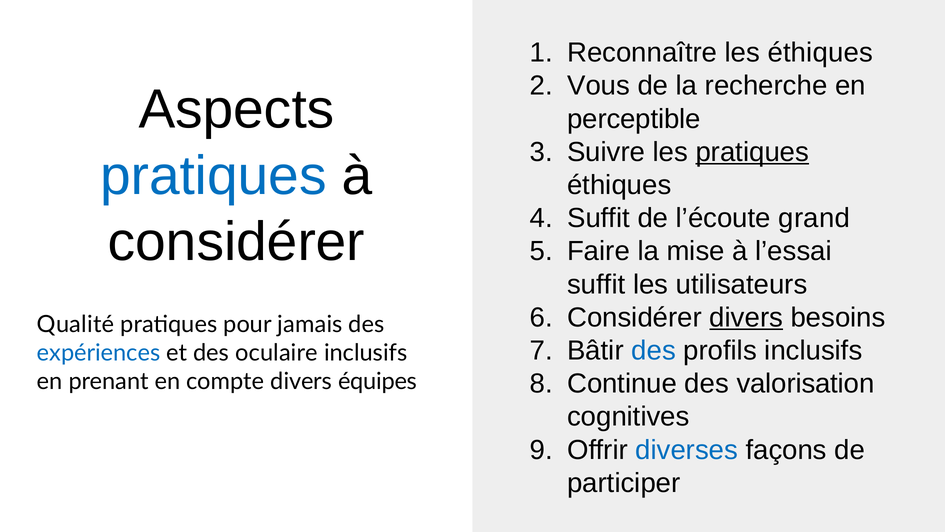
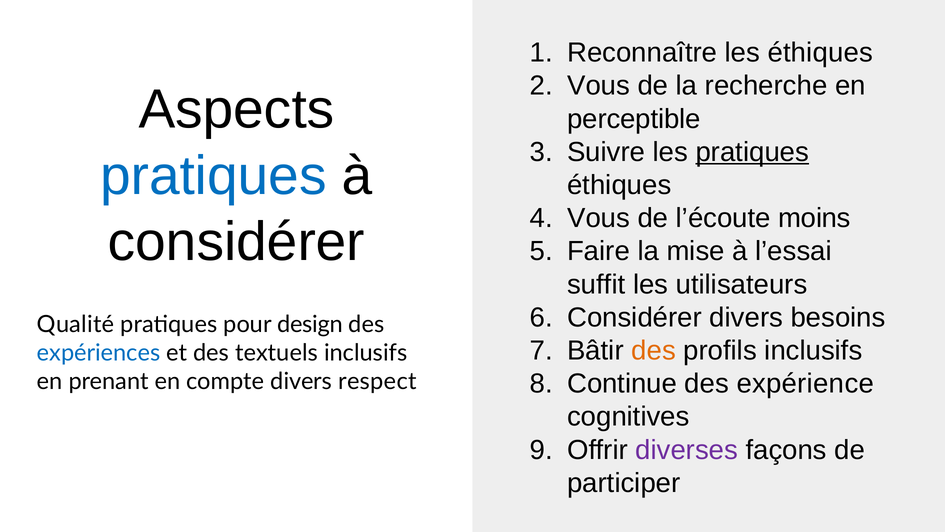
Suffit: Suffit -> Vous (599, 218)
grand: grand -> moins (814, 218)
divers underline: present -> none (746, 317)
jamais: jamais -> design (310, 324)
des colour: blue -> orange (654, 350)
oculaire: oculaire -> textuels (277, 353)
valorisation: valorisation -> expérience (805, 383)
équipes: équipes -> respect (377, 381)
diverses colour: blue -> purple (687, 450)
